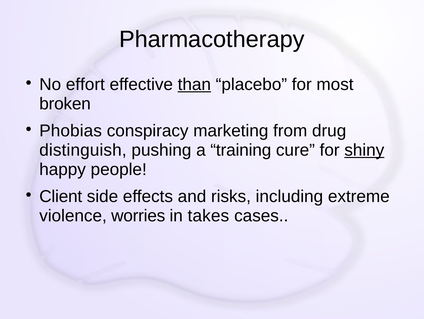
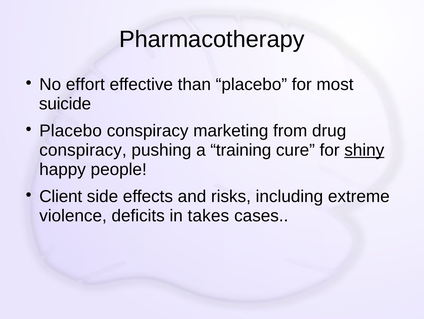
than underline: present -> none (194, 84)
broken: broken -> suicide (65, 104)
Phobias: Phobias -> Placebo (71, 130)
distinguish: distinguish -> conspiracy (83, 150)
worries: worries -> deficits (138, 215)
